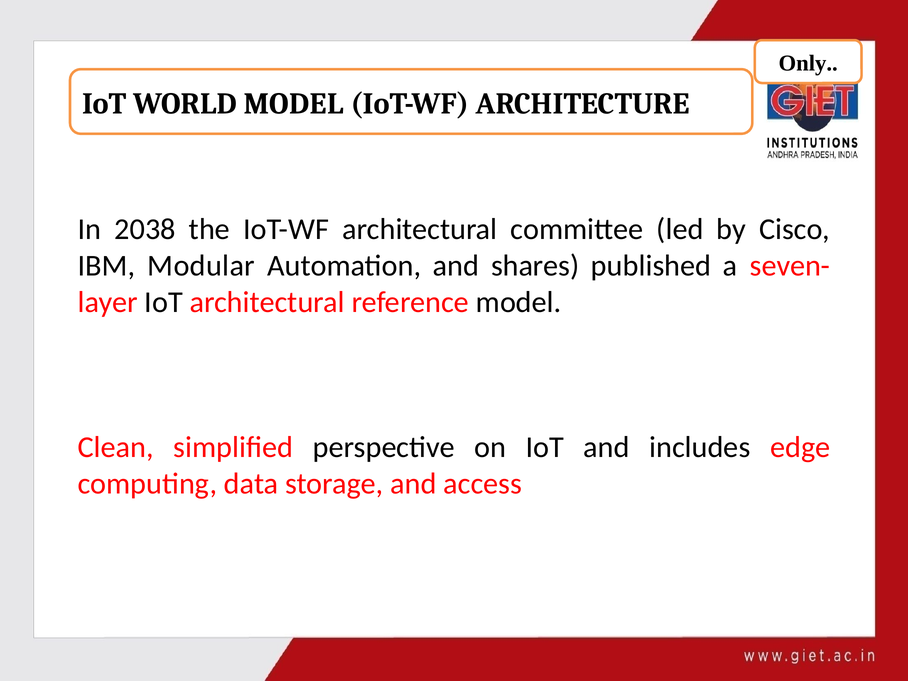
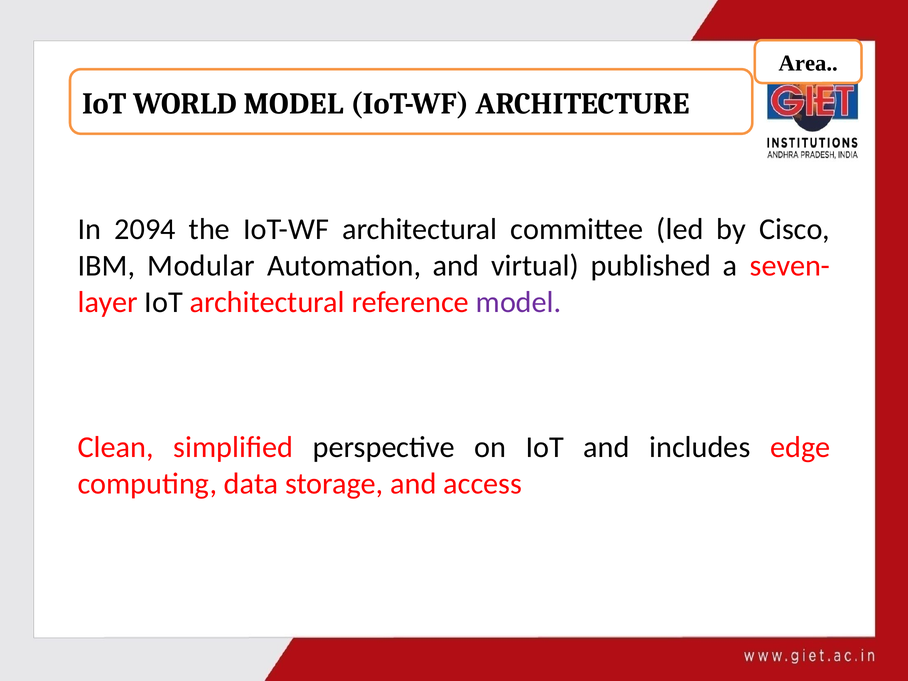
Only: Only -> Area (808, 63)
2038: 2038 -> 2094 (145, 229)
shares: shares -> virtual (535, 266)
model colour: black -> purple (519, 302)
